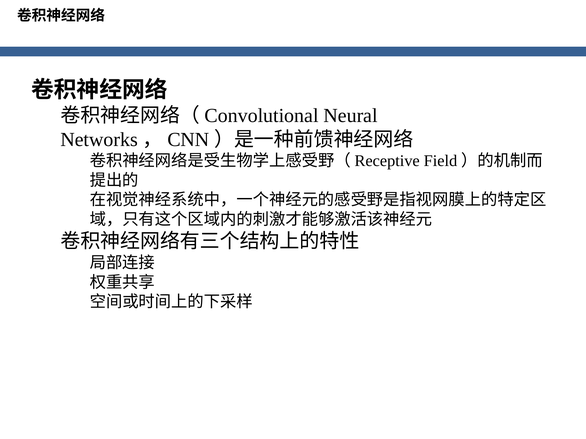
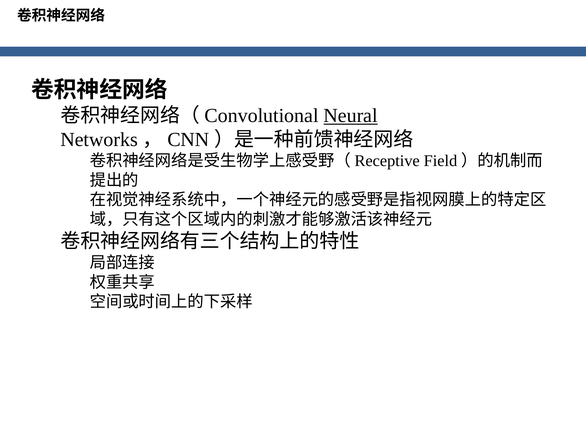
Neural underline: none -> present (351, 116)
